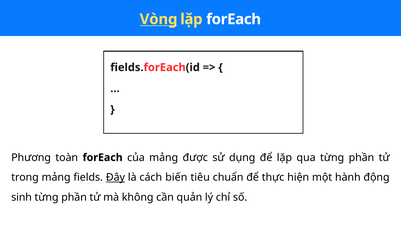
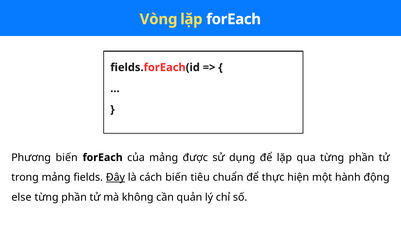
Vòng underline: present -> none (159, 19)
Phương toàn: toàn -> biến (67, 157)
sinh: sinh -> else (21, 197)
